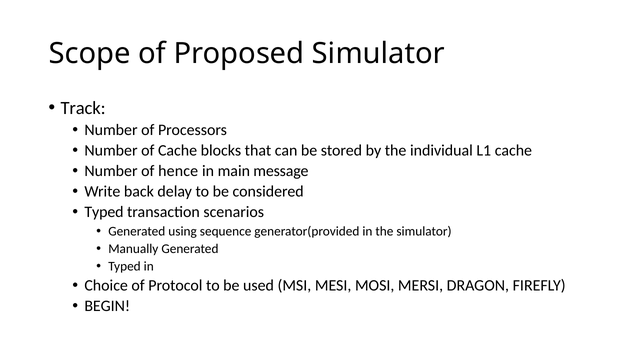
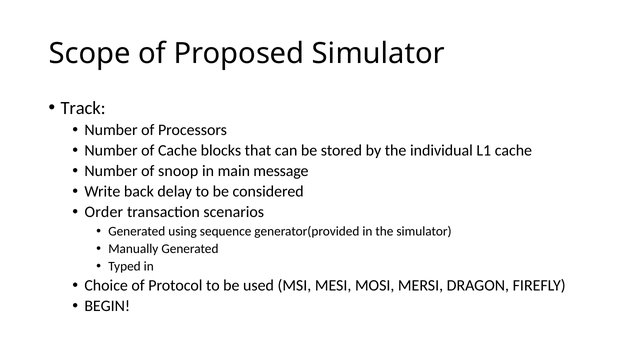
hence: hence -> snoop (178, 171)
Typed: Typed -> Order (104, 212)
